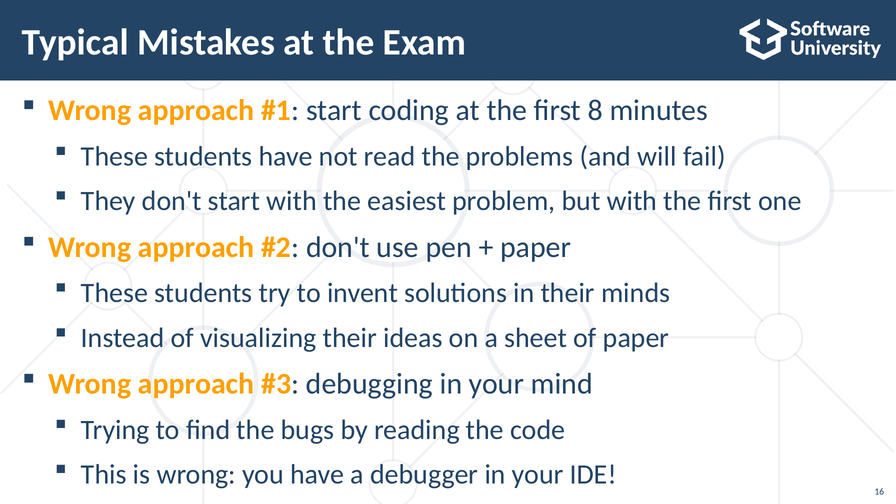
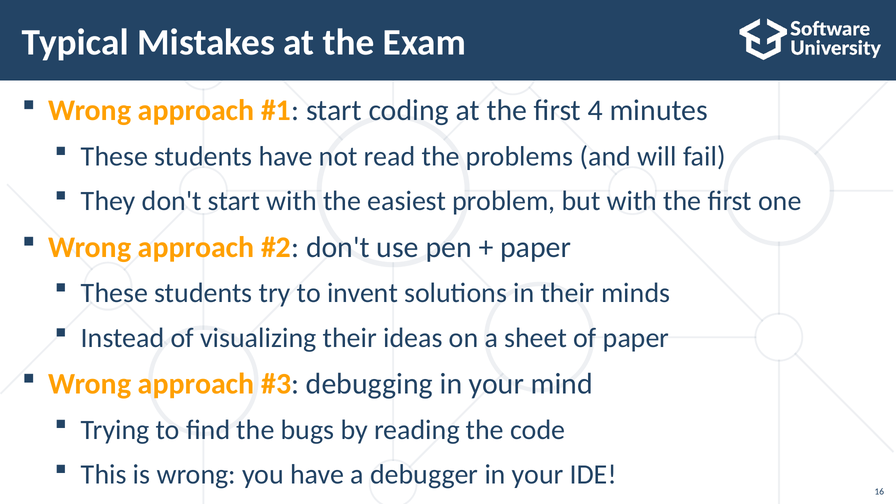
8: 8 -> 4 (595, 111)
